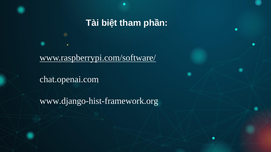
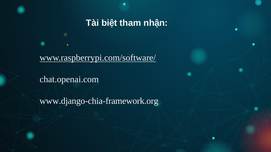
phần: phần -> nhận (156, 23)
www.django-hist-framework.org: www.django-hist-framework.org -> www.django-chia-framework.org (99, 101)
